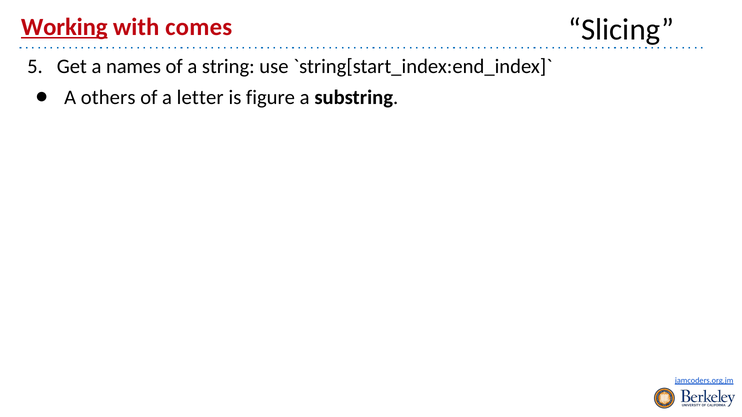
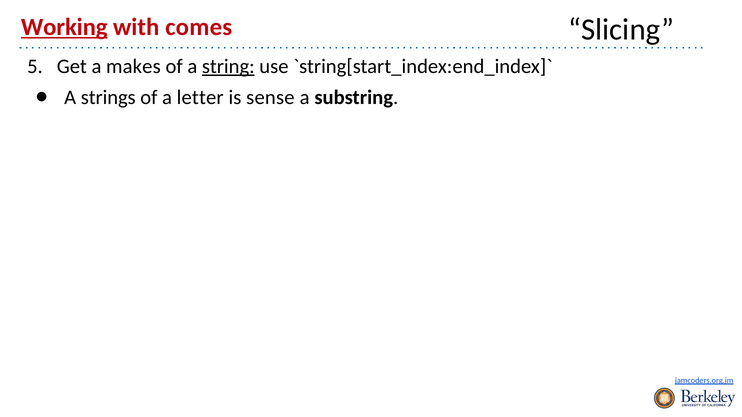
names: names -> makes (133, 66)
string underline: none -> present (228, 66)
others: others -> strings (108, 97)
figure: figure -> sense (270, 97)
